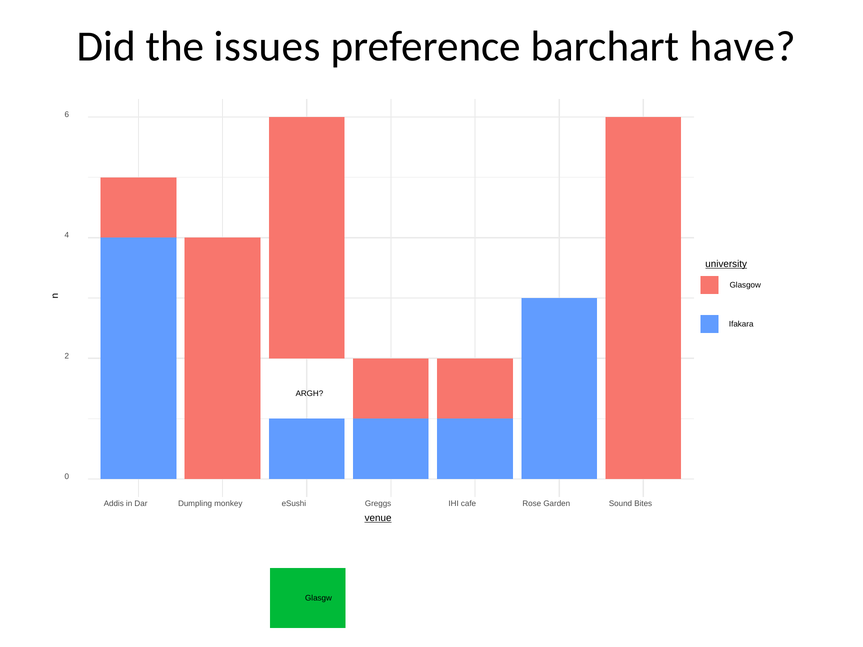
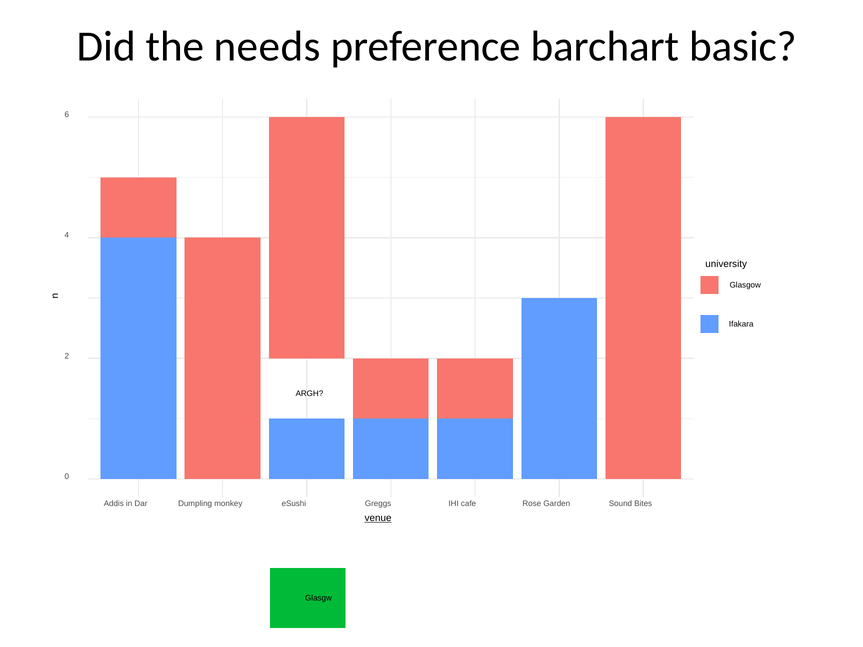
issues: issues -> needs (267, 47)
have: have -> basic (743, 47)
university underline: present -> none (726, 264)
